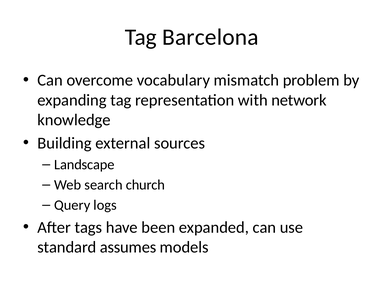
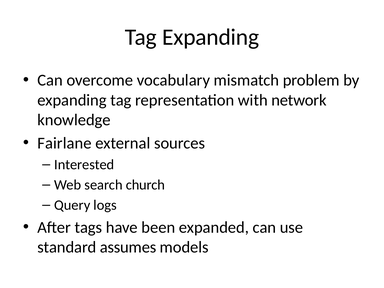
Tag Barcelona: Barcelona -> Expanding (211, 37)
Building: Building -> Fairlane (65, 143)
Landscape: Landscape -> Interested (84, 165)
